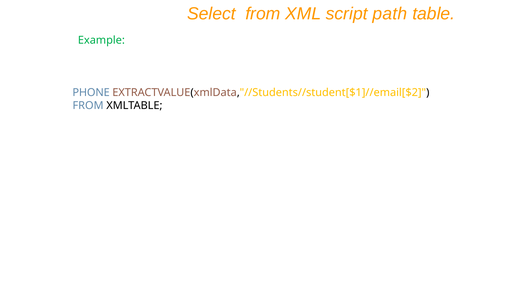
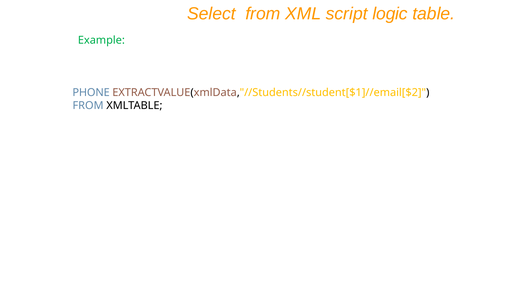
path: path -> logic (390, 14)
